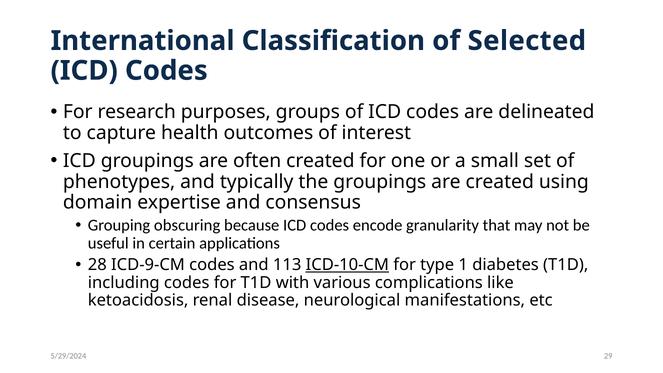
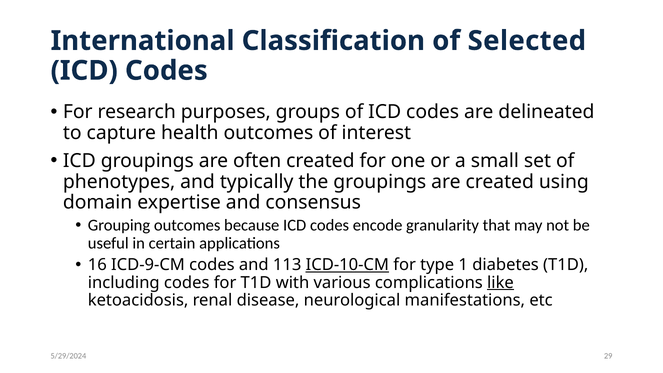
Grouping obscuring: obscuring -> outcomes (187, 225)
28: 28 -> 16 (97, 265)
like underline: none -> present (500, 283)
